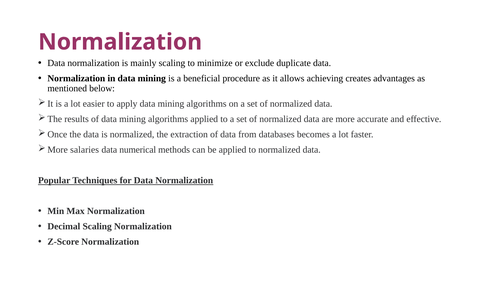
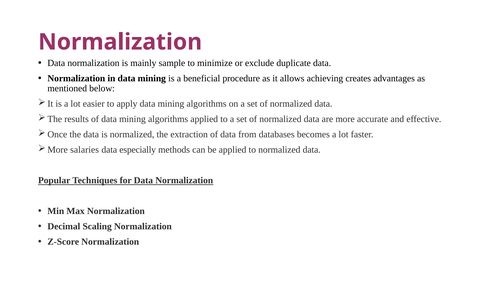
mainly scaling: scaling -> sample (172, 63)
numerical: numerical -> especially (138, 150)
